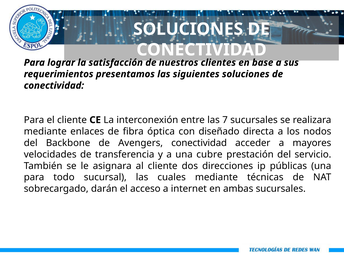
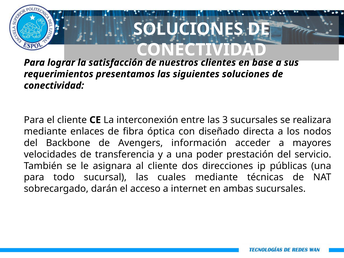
7: 7 -> 3 (225, 120)
Avengers conectividad: conectividad -> información (199, 143)
cubre: cubre -> poder (210, 154)
